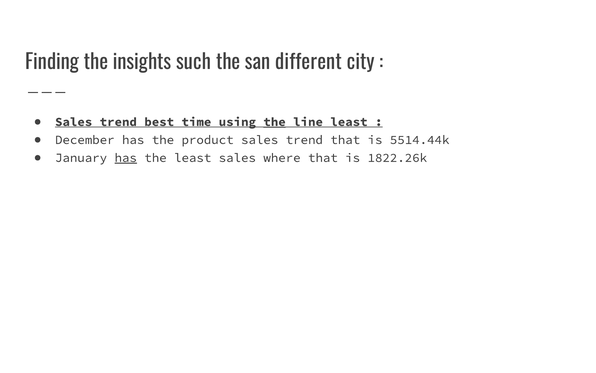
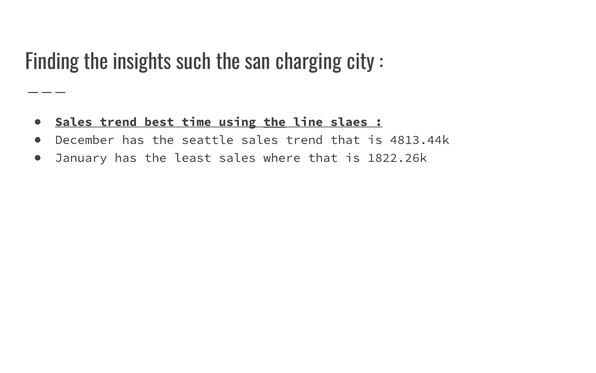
different: different -> charging (309, 62)
line least: least -> slaes (349, 122)
product: product -> seattle (208, 140)
5514.44k: 5514.44k -> 4813.44k (420, 140)
has underline: present -> none (126, 158)
